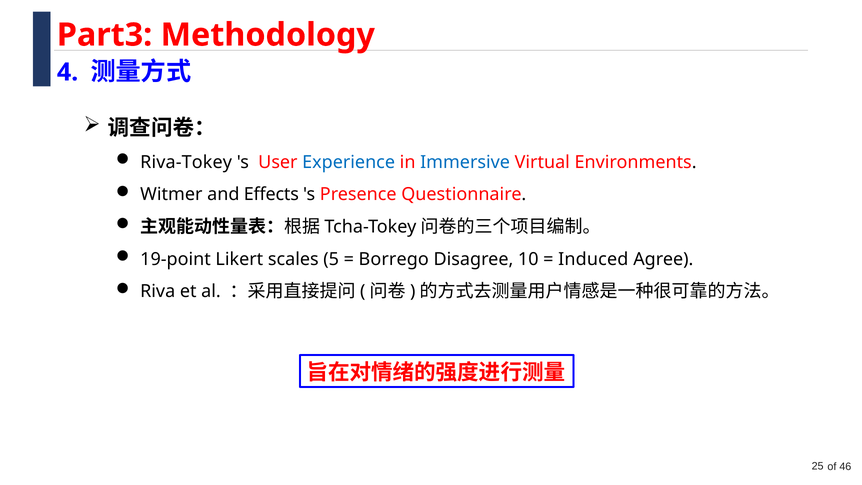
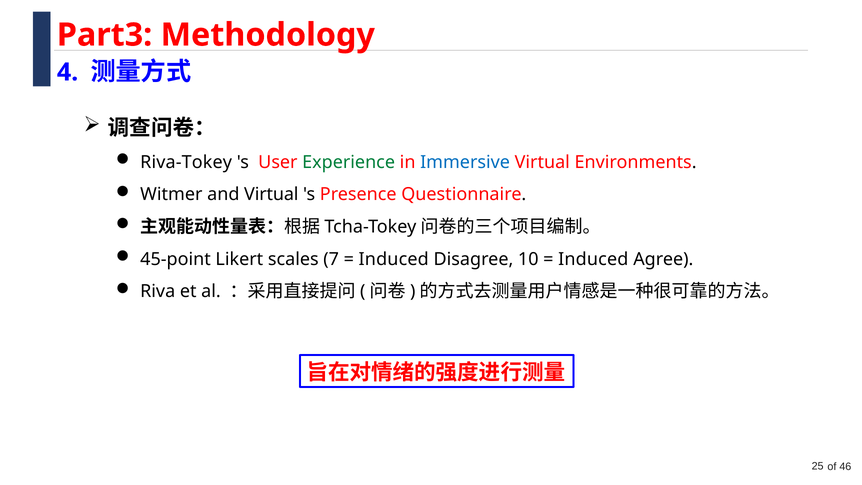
Experience colour: blue -> green (349, 162)
and Effects: Effects -> Virtual (271, 195)
19-point: 19-point -> 45-point (175, 259)
5: 5 -> 7 (331, 259)
Borrego: Borrego -> Induced (394, 259)
